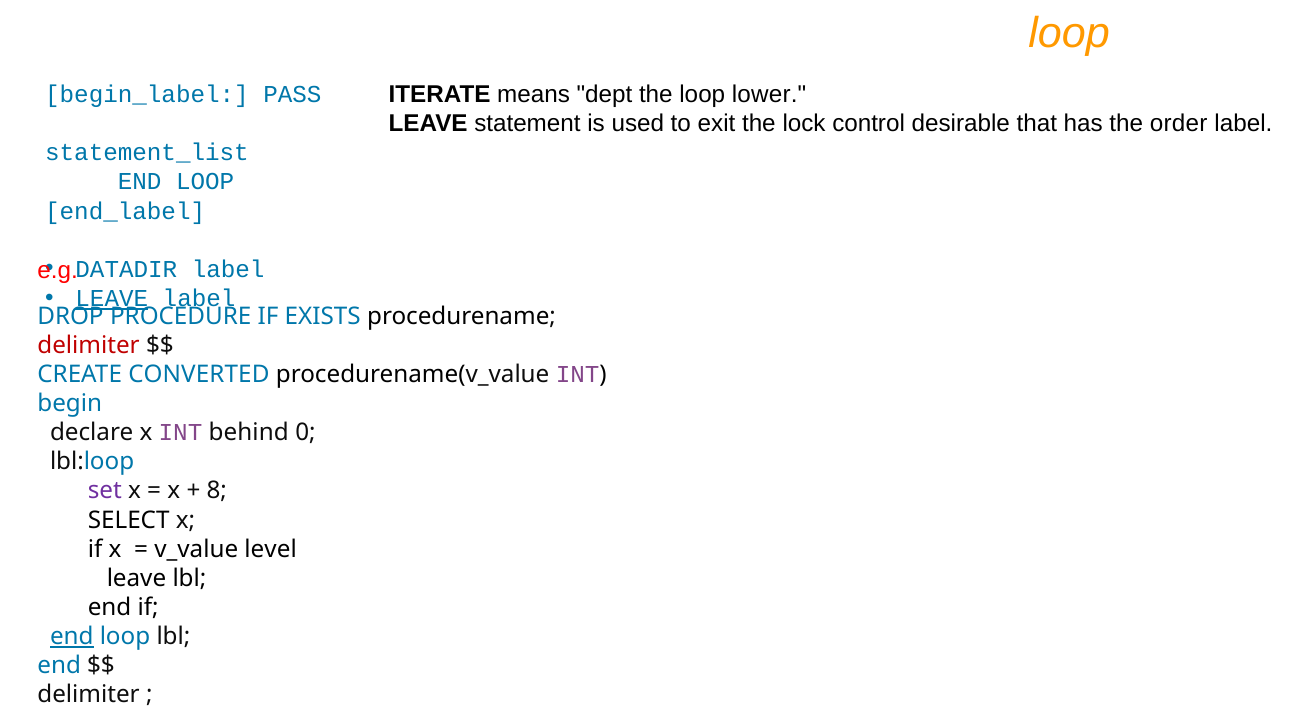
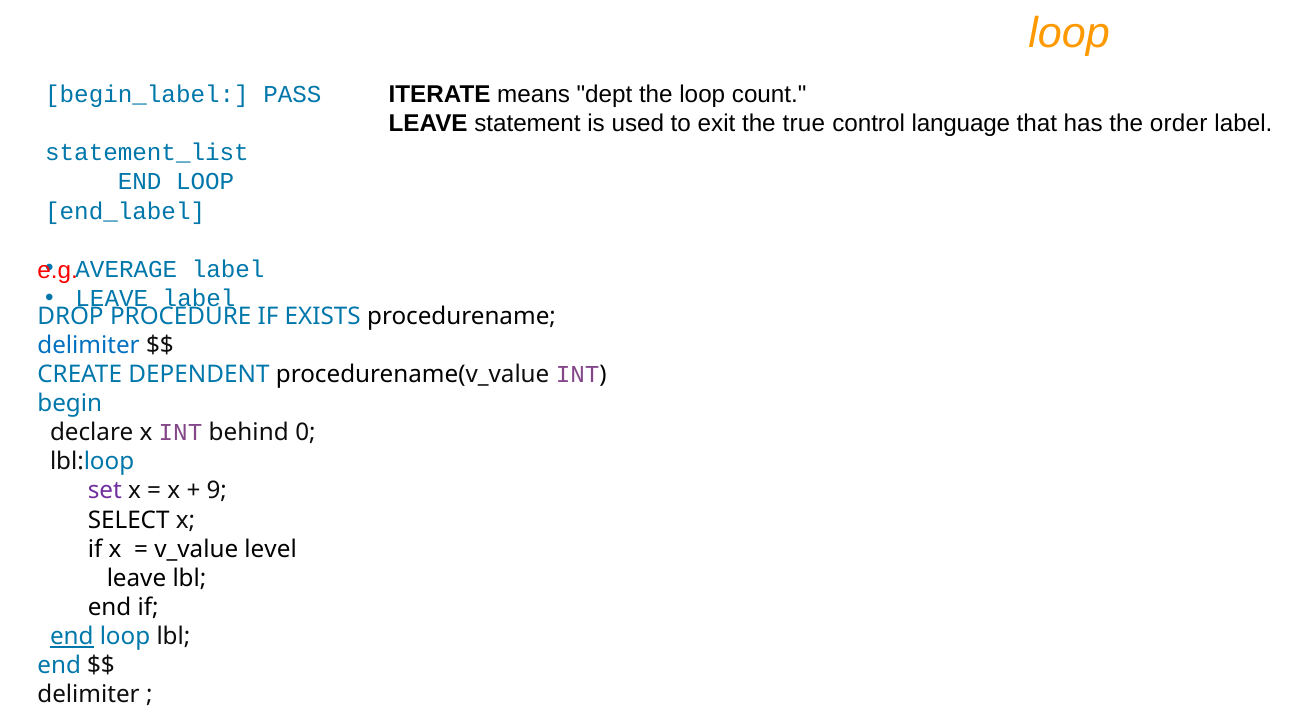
lower: lower -> count (769, 94)
lock: lock -> true (804, 124)
desirable: desirable -> language (961, 124)
DATADIR: DATADIR -> AVERAGE (126, 269)
LEAVE underline: present -> none (112, 298)
delimiter colour: red -> blue (89, 345)
CONVERTED: CONVERTED -> DEPENDENT (199, 374)
8: 8 -> 9 (217, 490)
